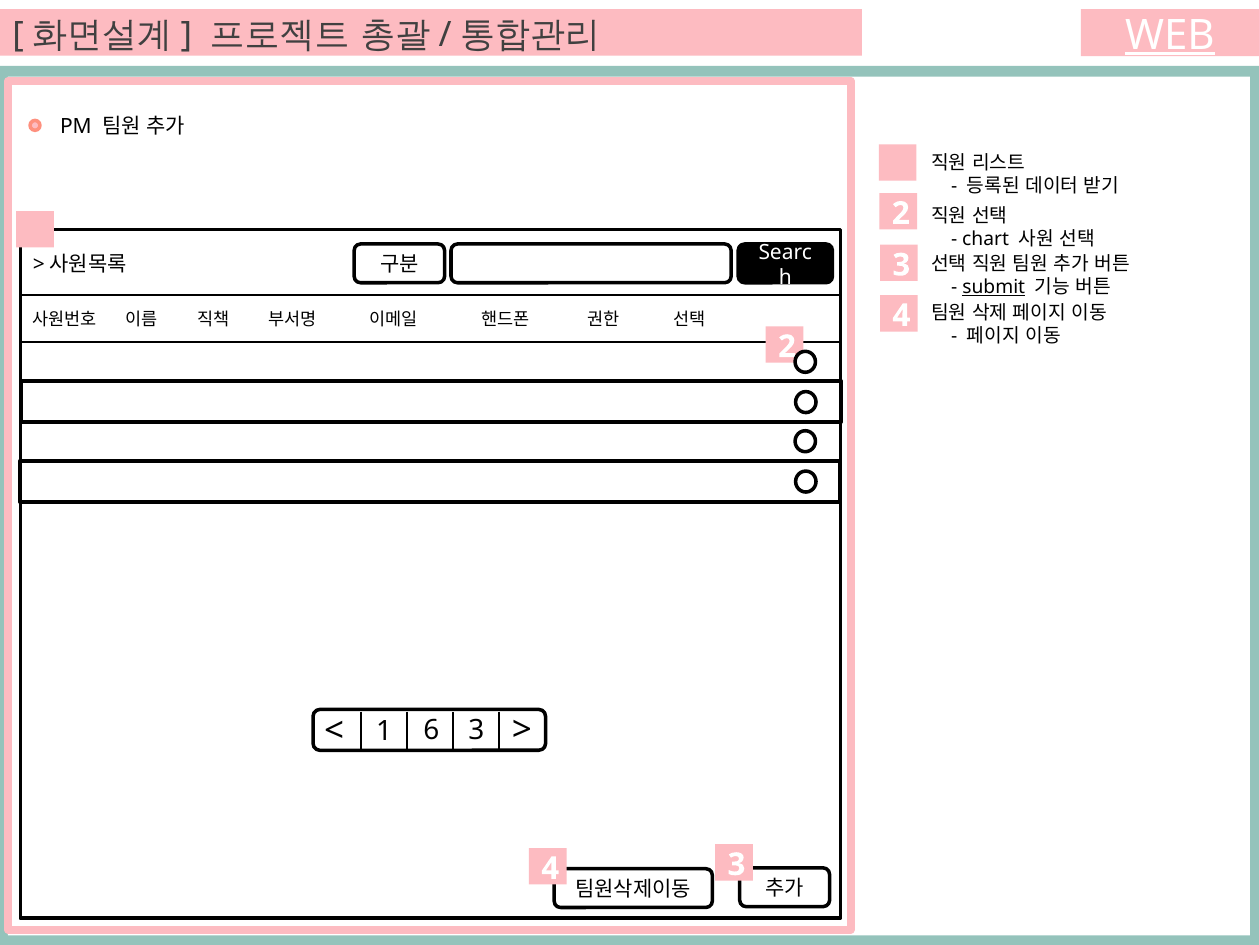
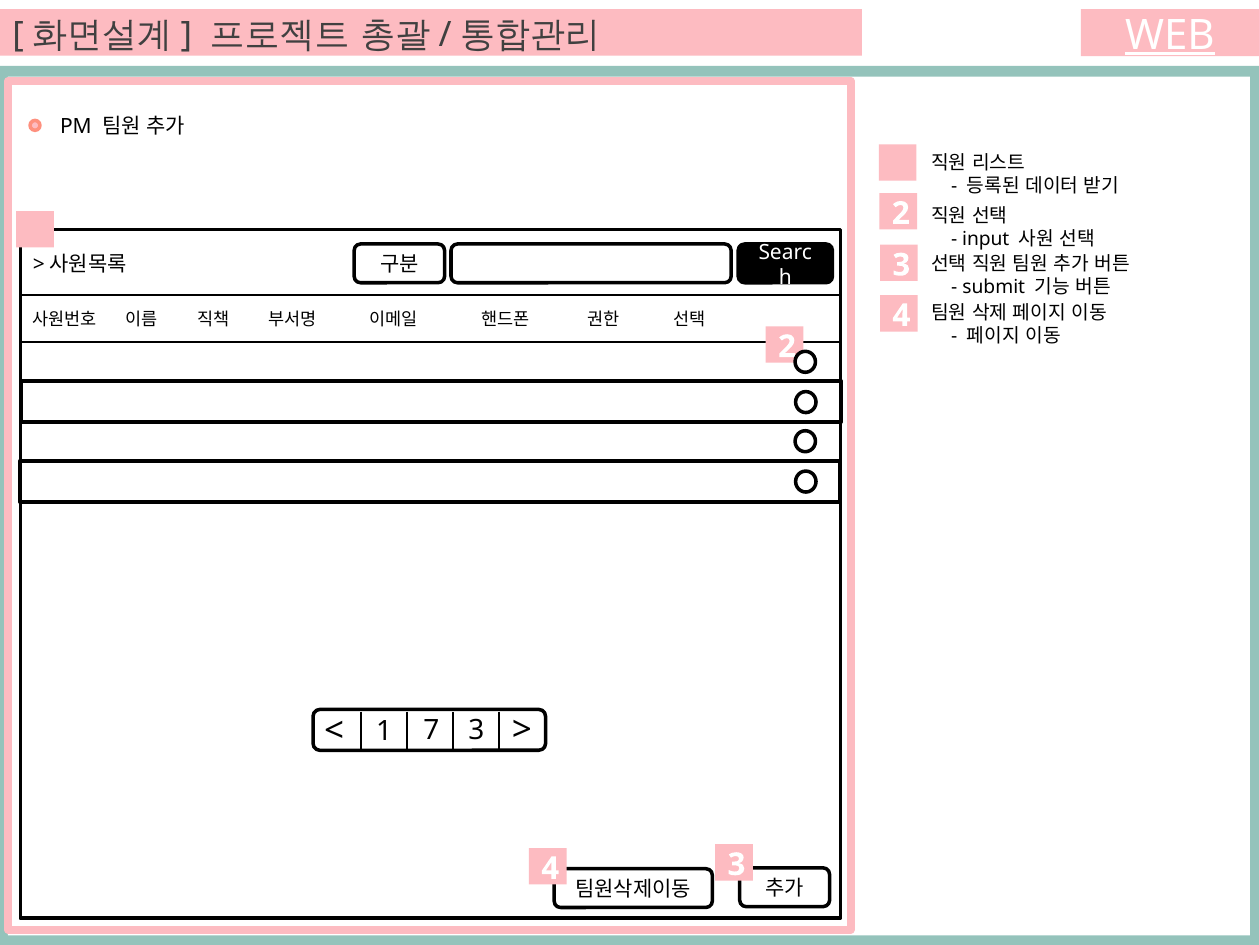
chart: chart -> input (986, 239)
submit underline: present -> none (994, 287)
6: 6 -> 7 (431, 729)
